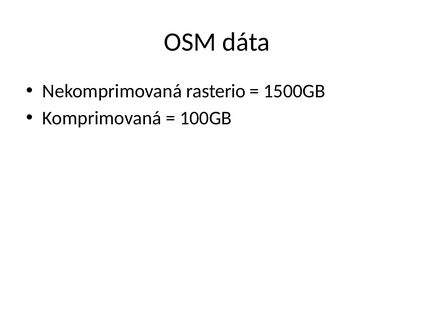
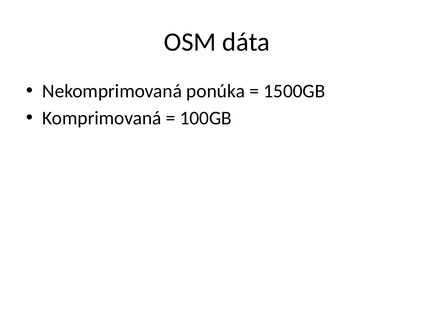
rasterio: rasterio -> ponúka (216, 91)
